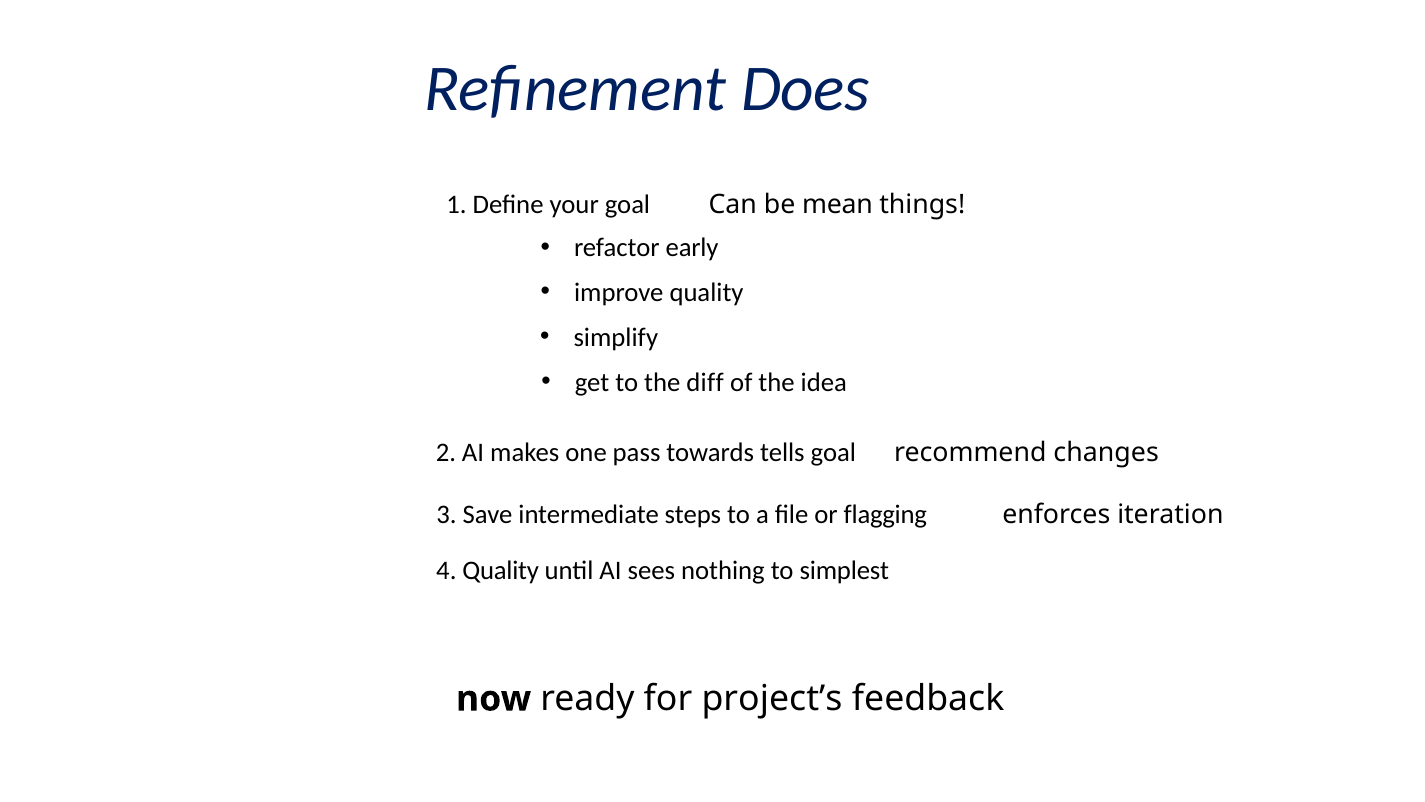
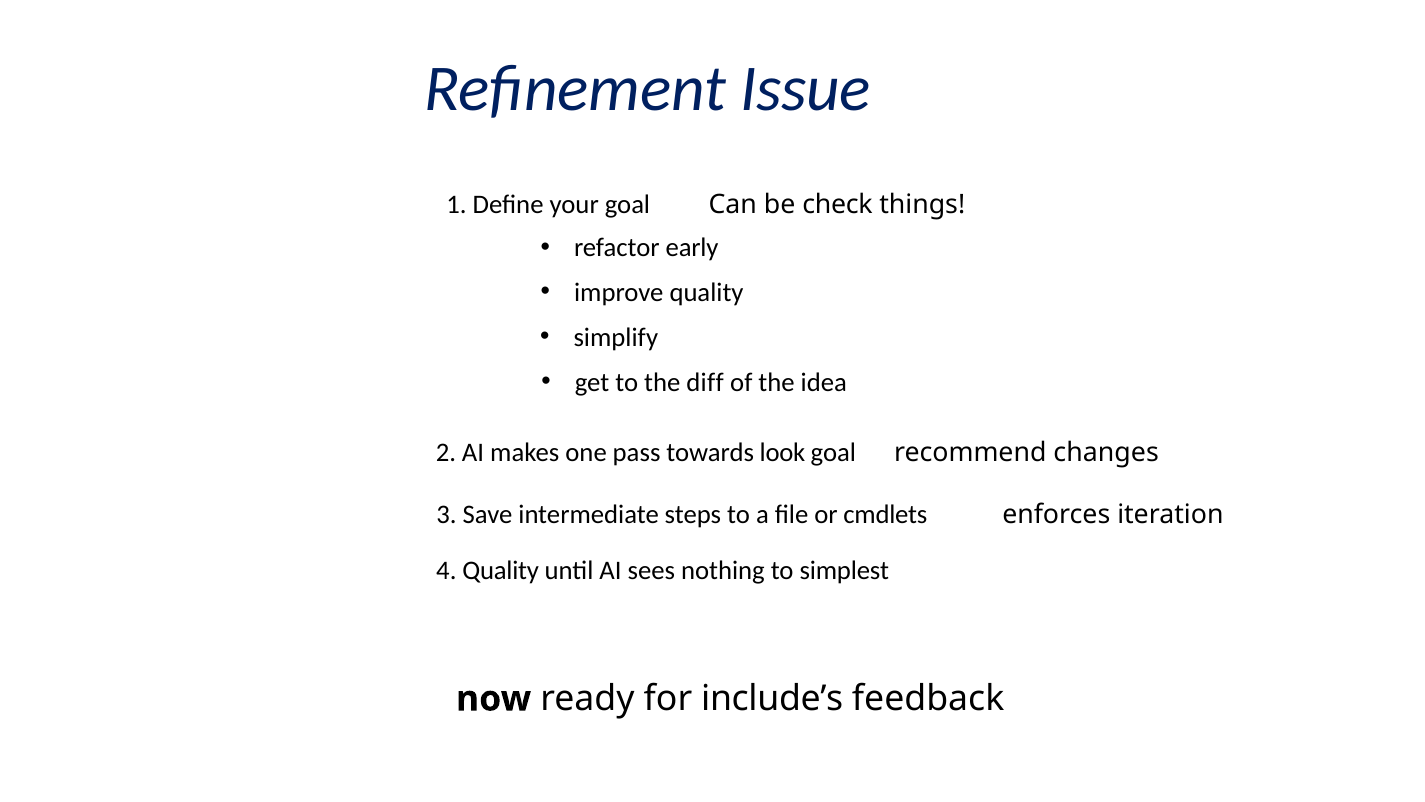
Does: Does -> Issue (806, 89)
mean: mean -> check (837, 204)
tells: tells -> look (782, 453)
flagging: flagging -> cmdlets (885, 515)
project’s: project’s -> include’s (772, 698)
